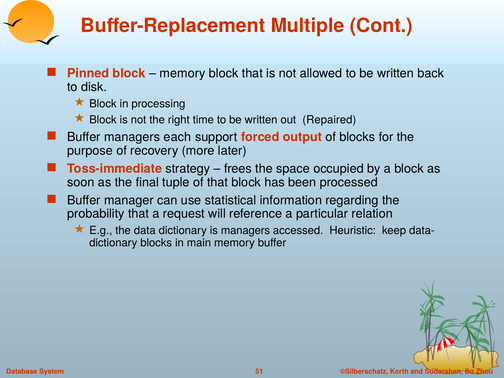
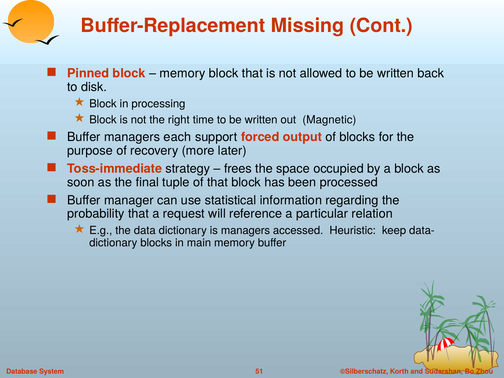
Multiple: Multiple -> Missing (307, 26)
Repaired: Repaired -> Magnetic (329, 120)
